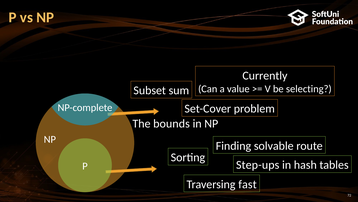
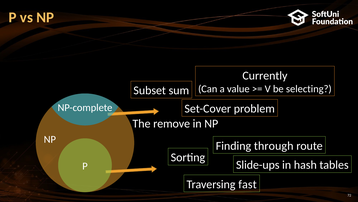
bounds: bounds -> remove (172, 123)
solvable: solvable -> through (274, 145)
Step-ups: Step-ups -> Slide-ups (258, 164)
